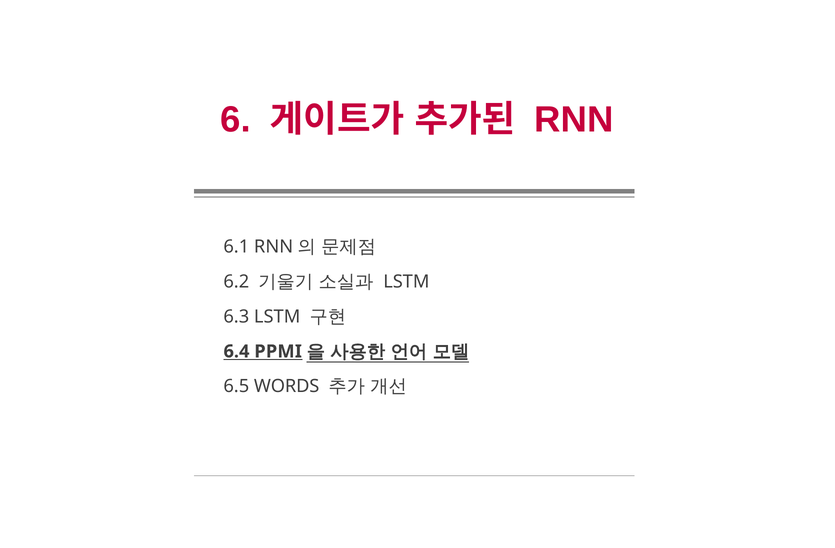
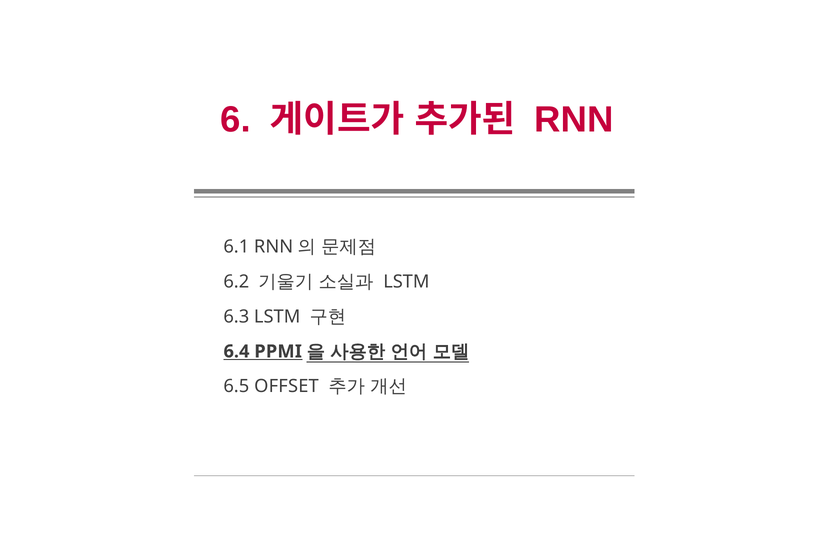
WORDS: WORDS -> OFFSET (287, 387)
